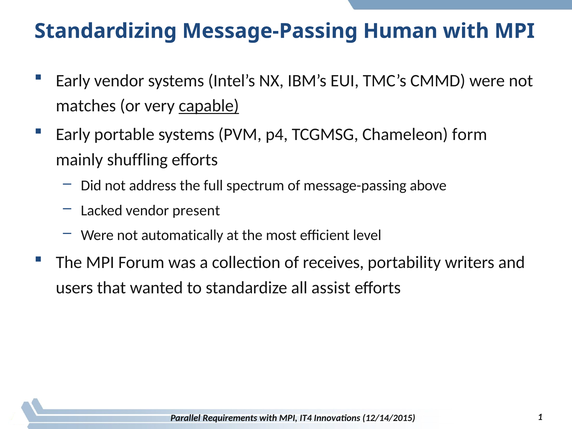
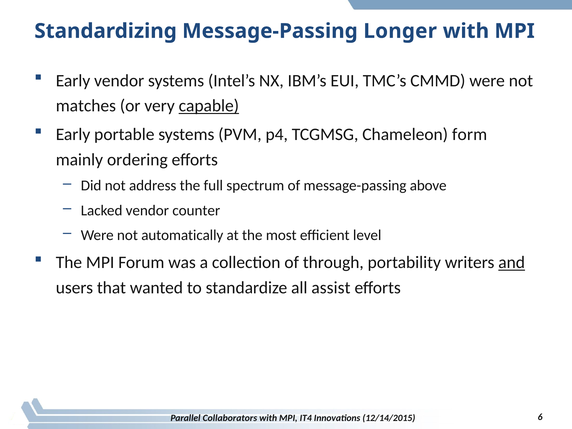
Human: Human -> Longer (400, 31)
shuffling: shuffling -> ordering (137, 160)
present: present -> counter (196, 210)
receives: receives -> through (333, 263)
and underline: none -> present (512, 263)
Requirements: Requirements -> Collaborators (230, 418)
1: 1 -> 6 (540, 417)
